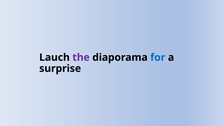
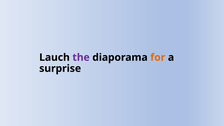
for colour: blue -> orange (158, 57)
